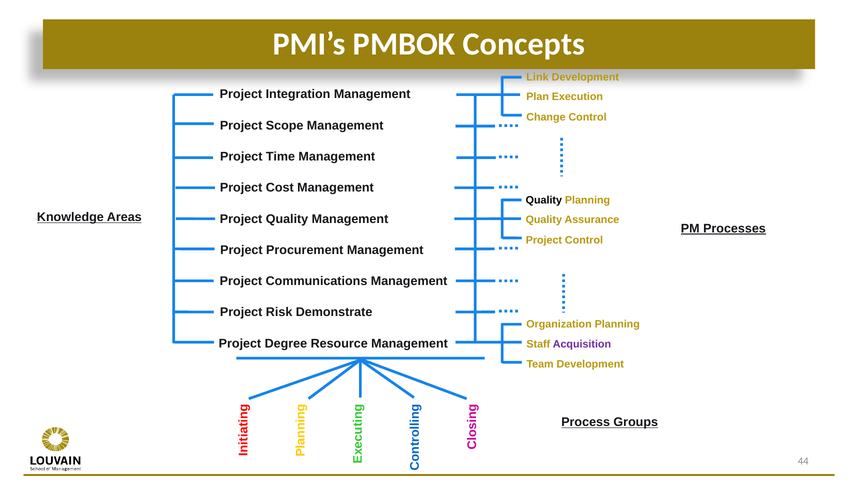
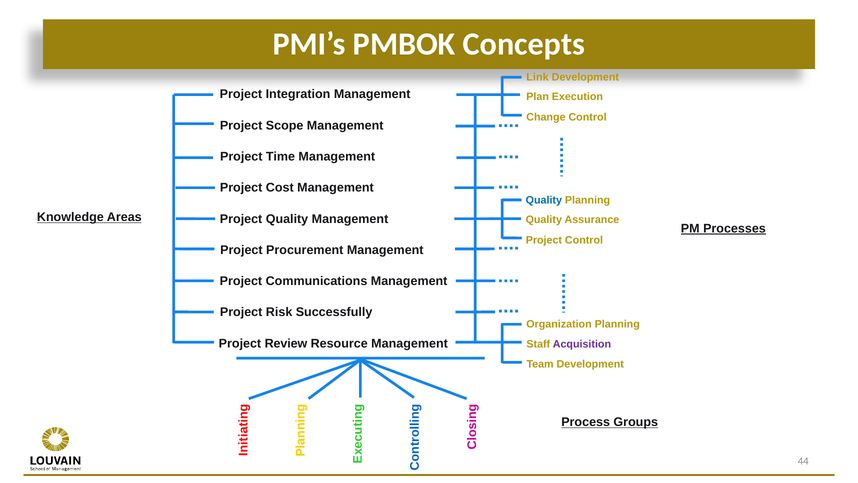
Quality colour: black -> blue (544, 200)
Demonstrate: Demonstrate -> Successfully (334, 312)
Degree: Degree -> Review (286, 343)
